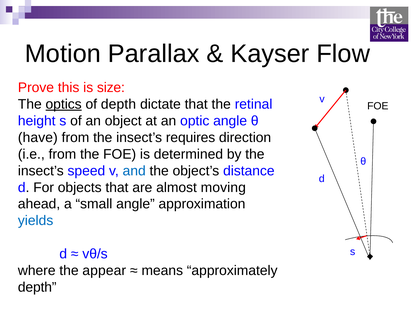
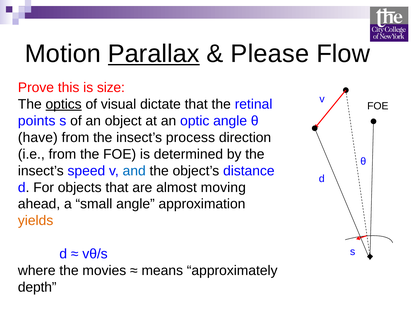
Parallax underline: none -> present (154, 54)
Kayser: Kayser -> Please (270, 54)
of depth: depth -> visual (119, 104)
height: height -> points (37, 121)
requires: requires -> process (190, 137)
yields colour: blue -> orange (36, 220)
appear: appear -> movies (104, 270)
